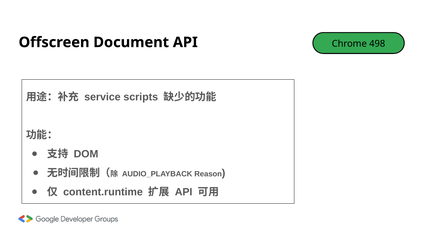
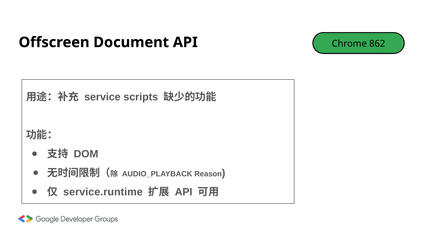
498: 498 -> 862 (377, 44)
content.runtime: content.runtime -> service.runtime (103, 192)
